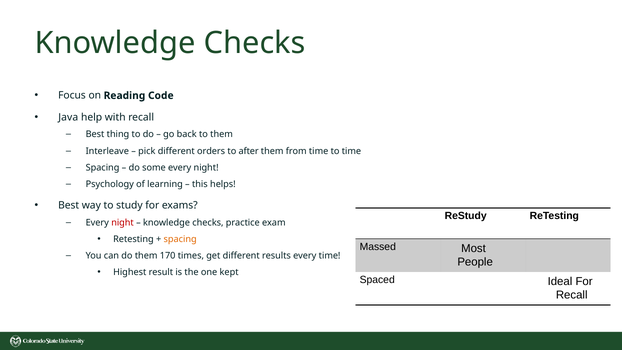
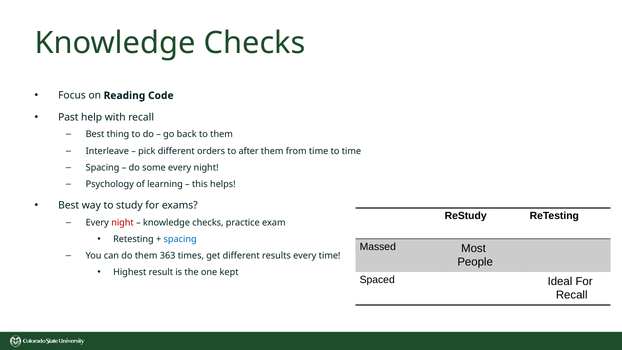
Java: Java -> Past (68, 117)
spacing colour: orange -> blue (180, 239)
170: 170 -> 363 (168, 256)
